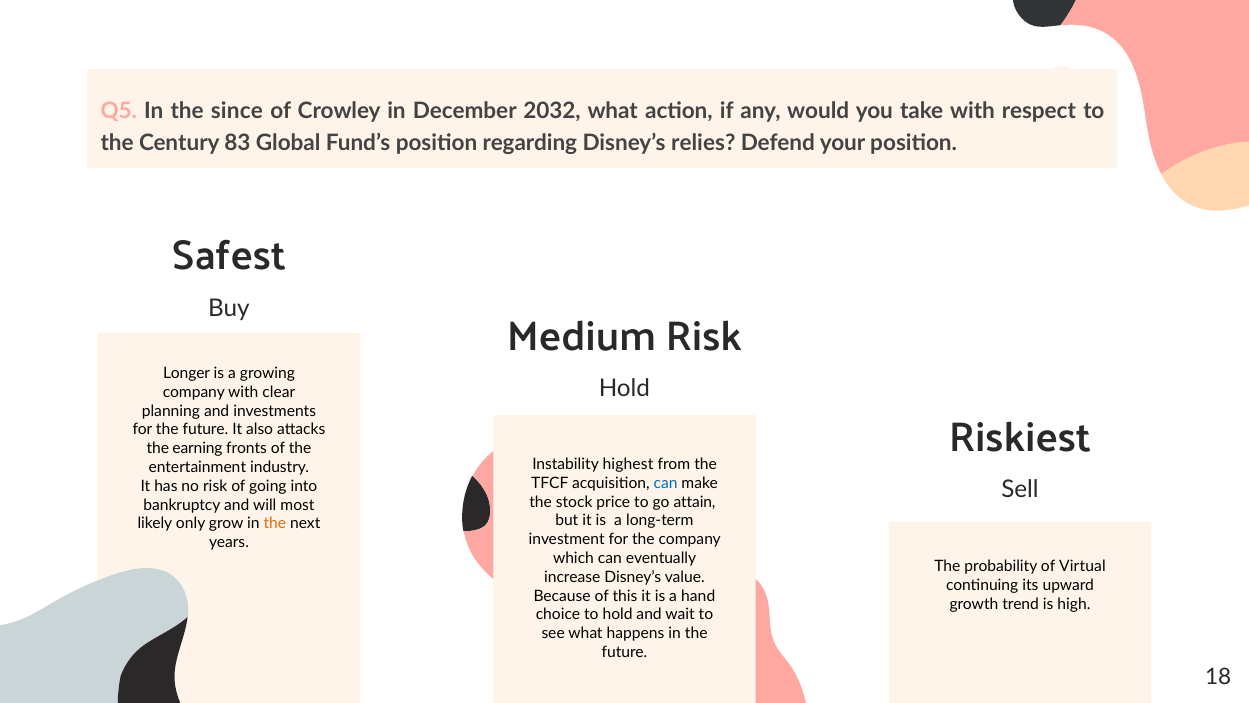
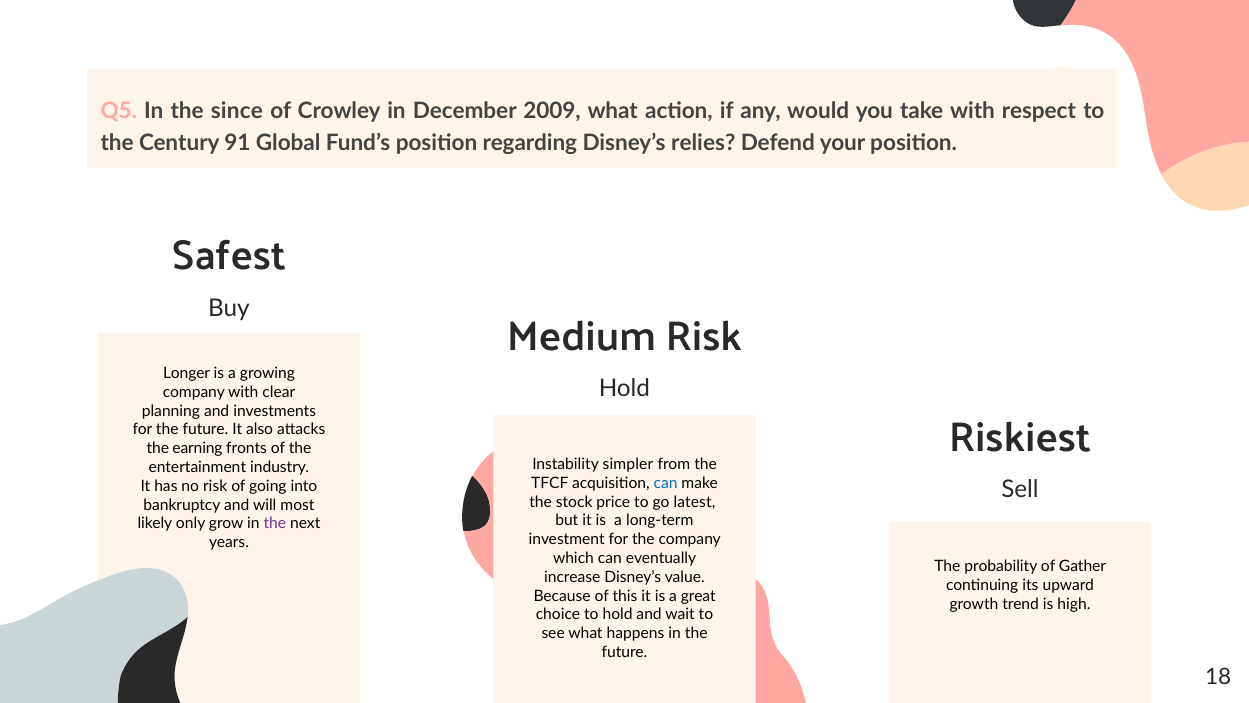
2032: 2032 -> 2009 (552, 111)
83: 83 -> 91 (237, 142)
highest: highest -> simpler (628, 464)
attain: attain -> latest (694, 502)
the colour: orange -> purple (275, 523)
Virtual: Virtual -> Gather (1083, 566)
hand: hand -> great (698, 596)
